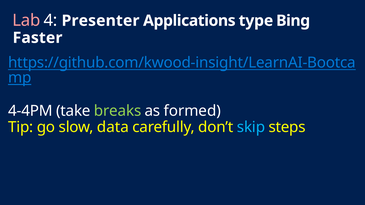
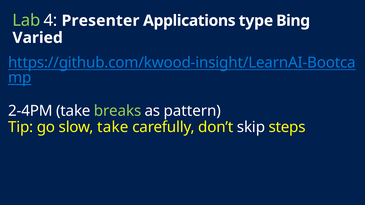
Lab colour: pink -> light green (26, 20)
Faster: Faster -> Varied (38, 38)
4-4PM: 4-4PM -> 2-4PM (30, 111)
formed: formed -> pattern (192, 111)
slow data: data -> take (113, 127)
skip colour: light blue -> white (251, 127)
